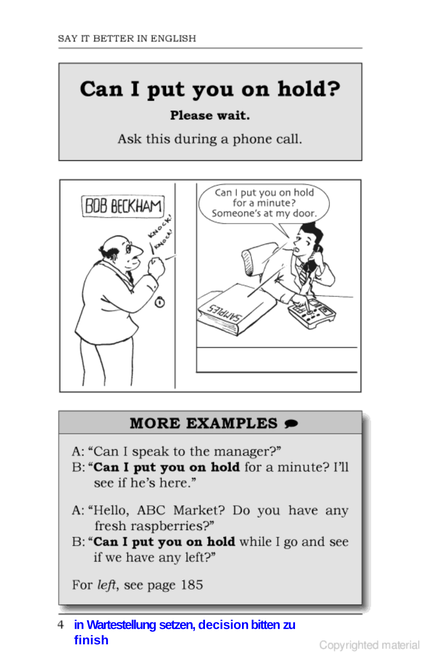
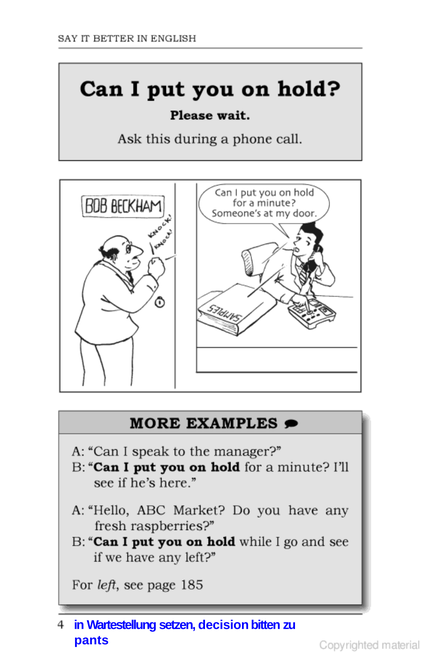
finish: finish -> pants (91, 640)
